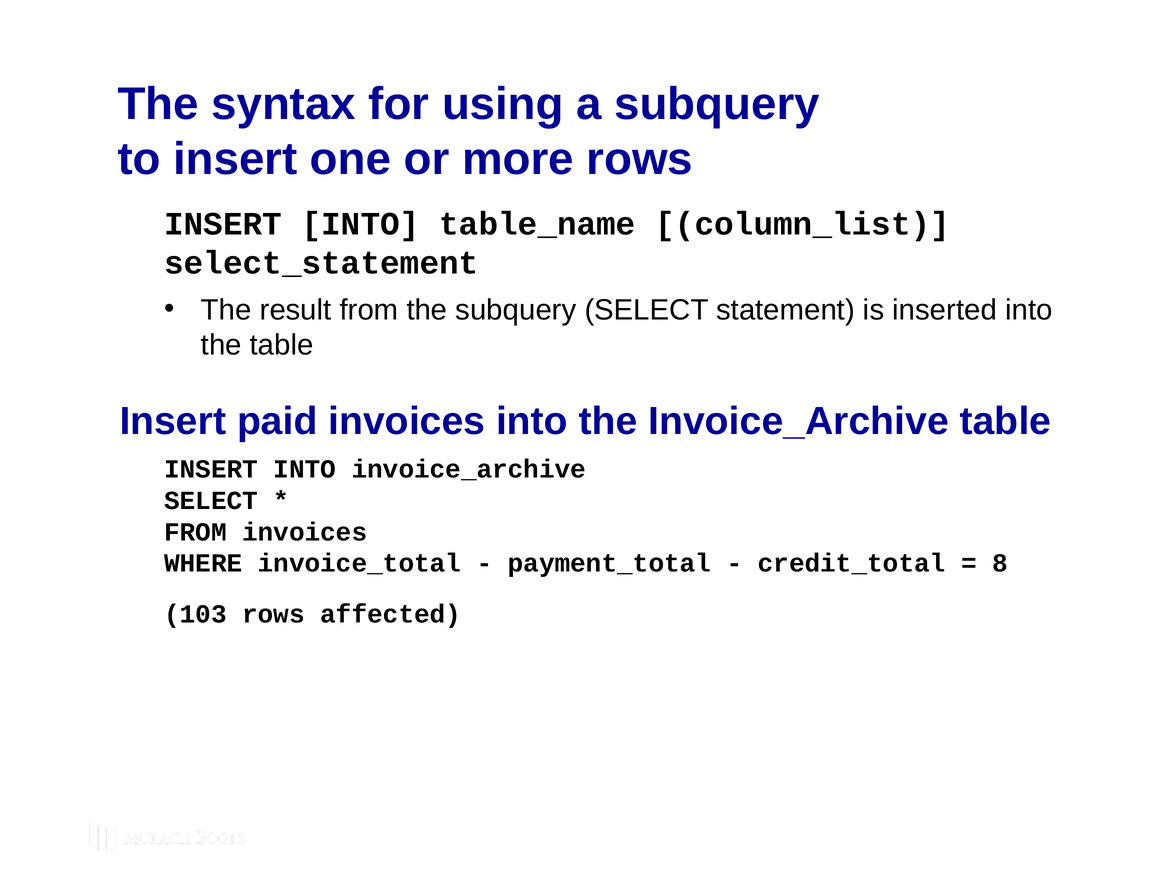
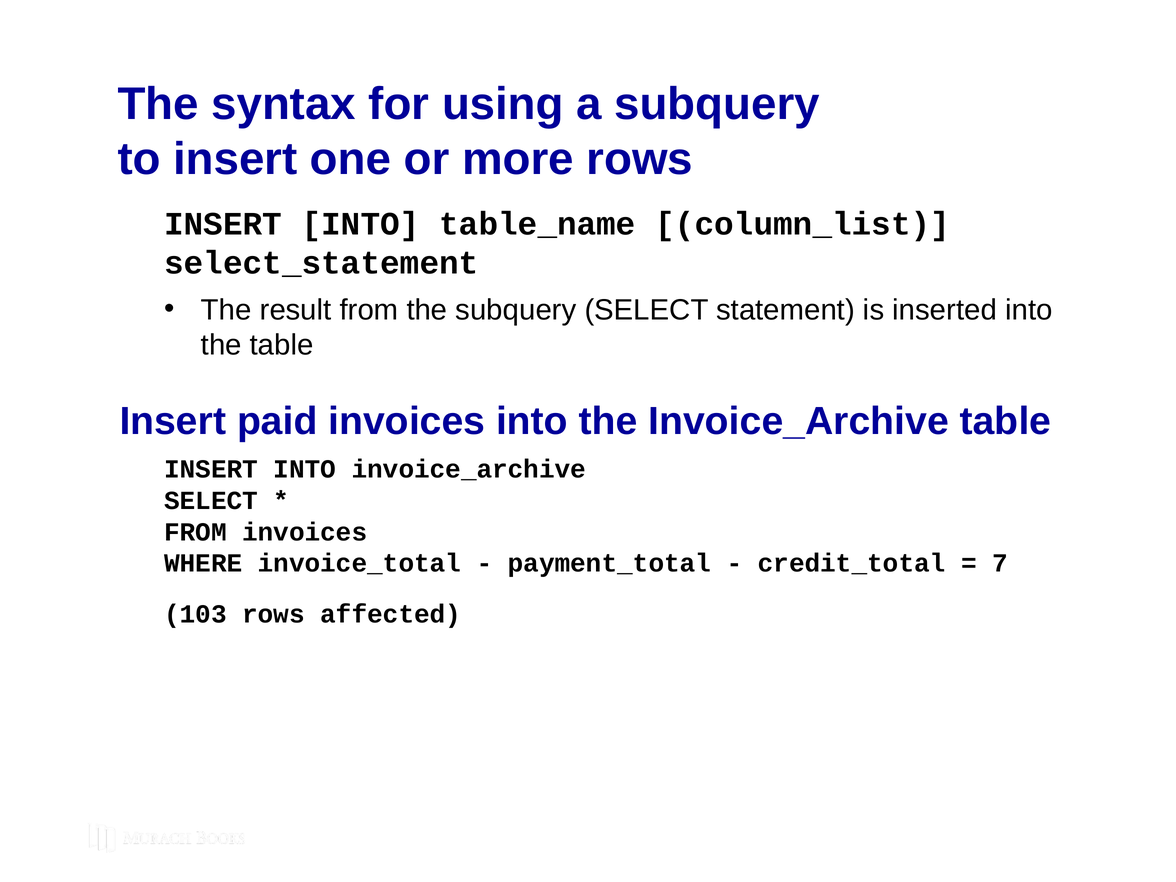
8: 8 -> 7 (1000, 563)
